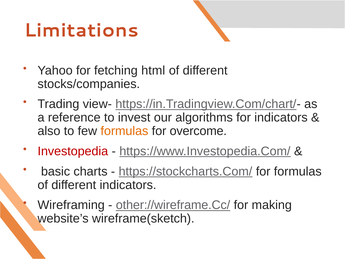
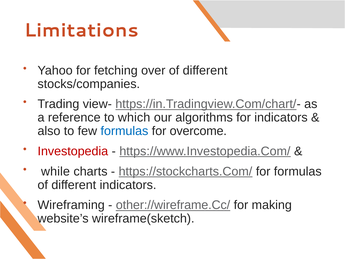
html: html -> over (153, 70)
invest: invest -> which (134, 117)
formulas colour: orange -> blue (124, 131)
basic: basic -> while (55, 171)
